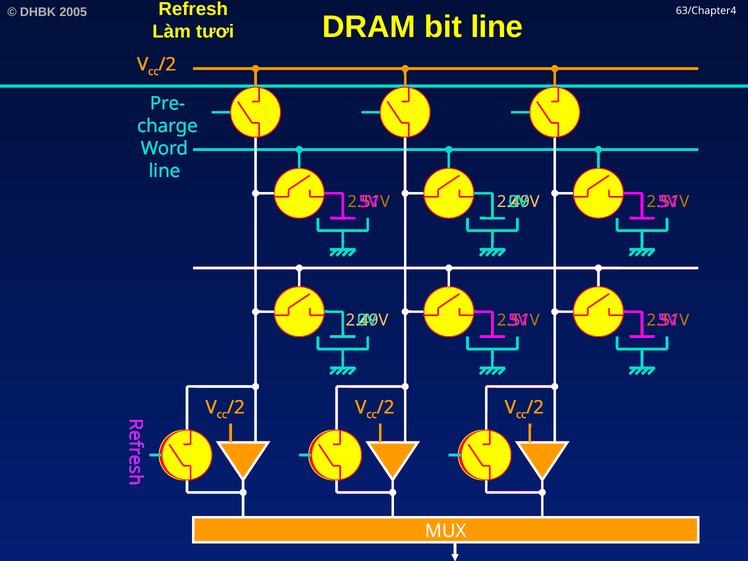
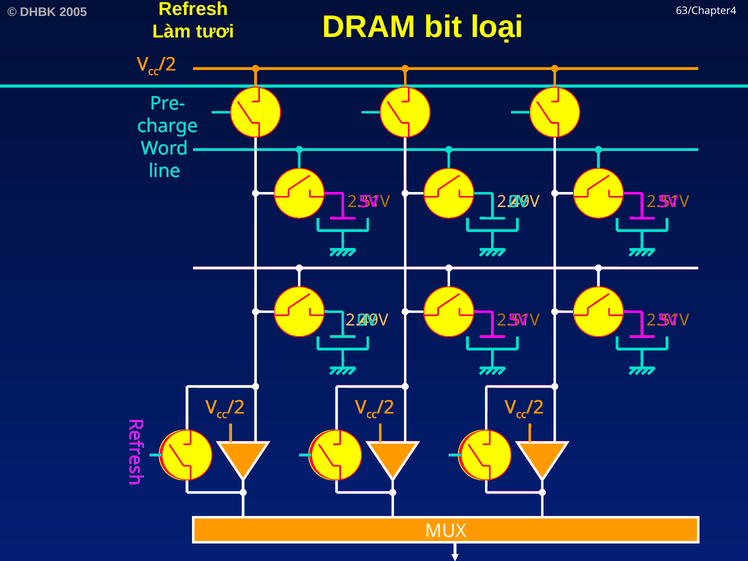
bit line: line -> loại (497, 27)
